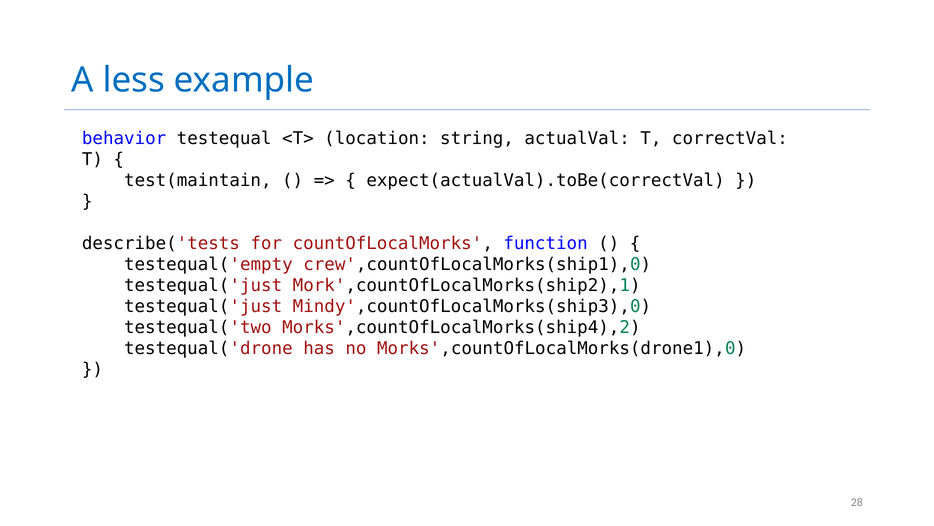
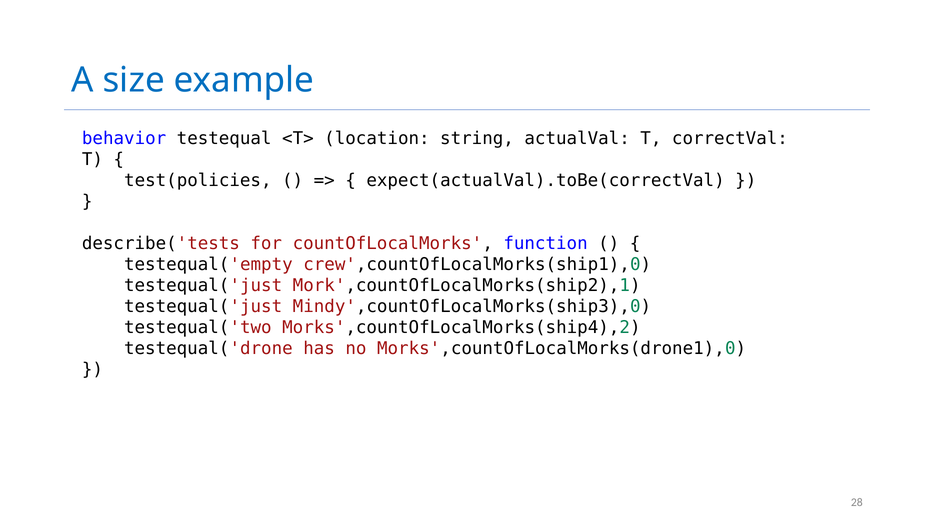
less: less -> size (134, 80)
test(maintain: test(maintain -> test(policies (198, 180)
